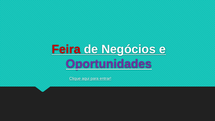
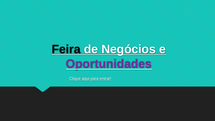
Feira colour: red -> black (66, 49)
